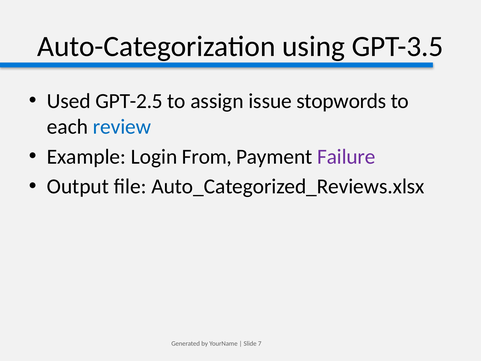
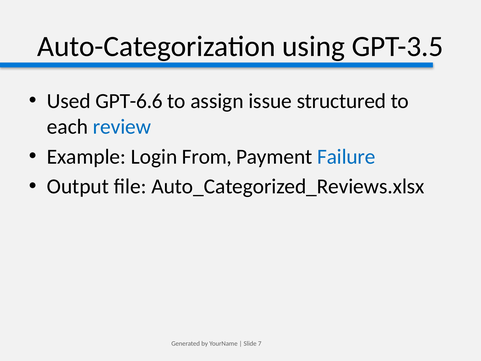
GPT-2.5: GPT-2.5 -> GPT-6.6 (129, 101)
stopwords: stopwords -> structured (341, 101)
Failure colour: purple -> blue (346, 157)
